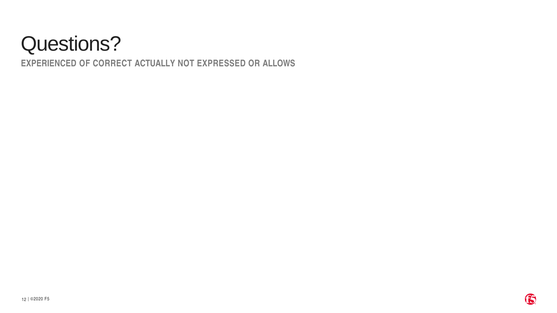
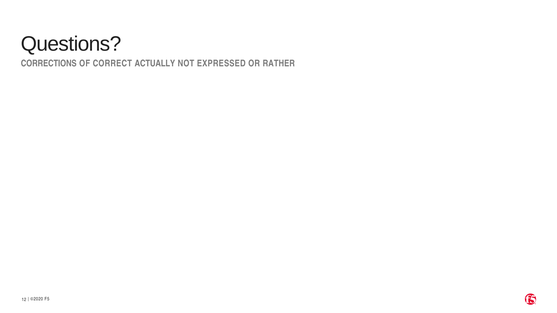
EXPERIENCED: EXPERIENCED -> CORRECTIONS (49, 64)
ALLOWS: ALLOWS -> RATHER (279, 64)
